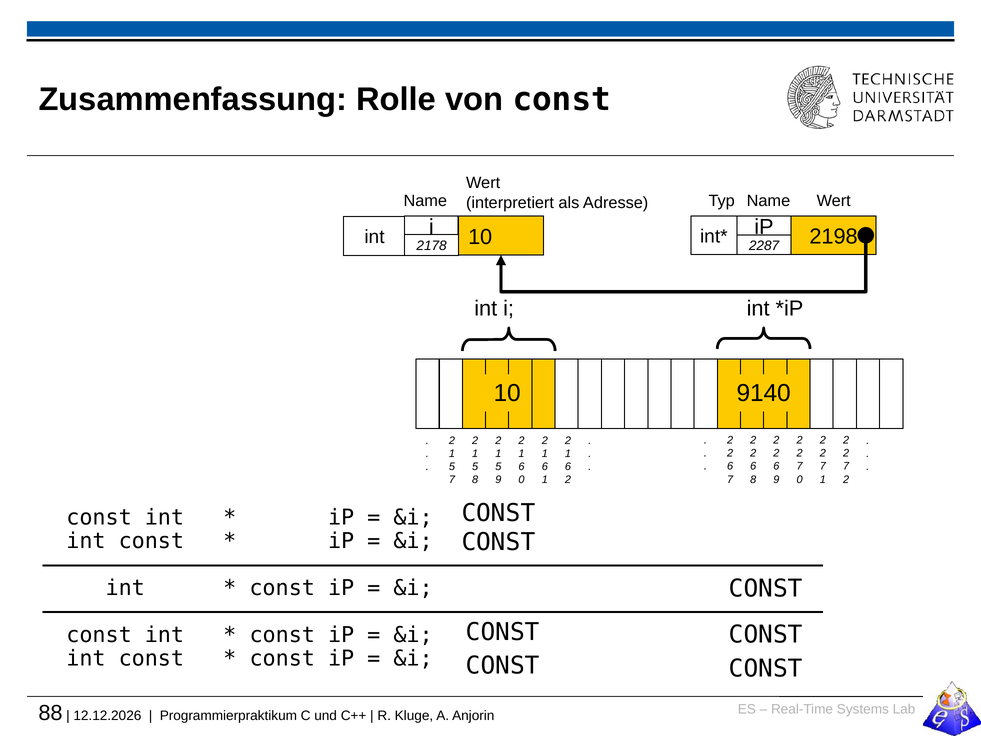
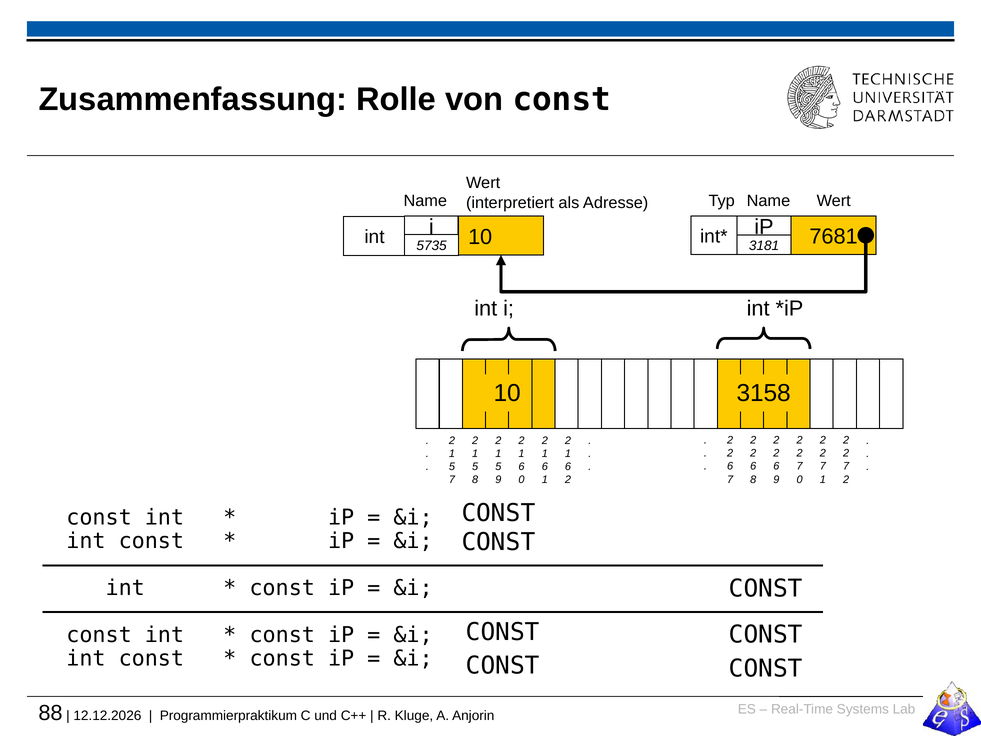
2287: 2287 -> 3181 (764, 246)
2178: 2178 -> 5735 (432, 246)
2198: 2198 -> 7681 (834, 237)
9140: 9140 -> 3158 (764, 393)
